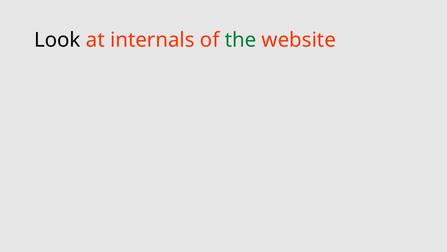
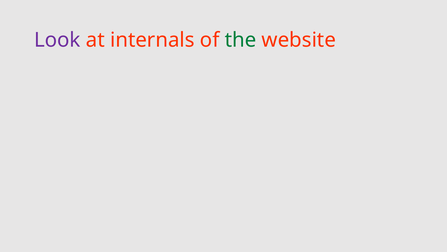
Look colour: black -> purple (57, 40)
